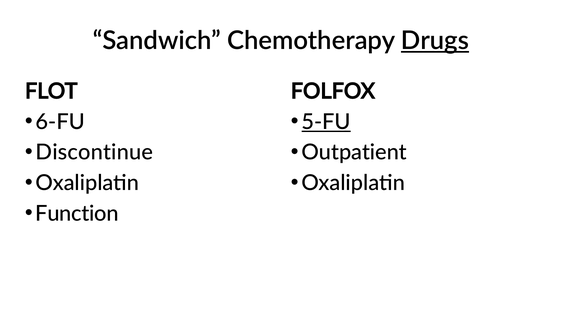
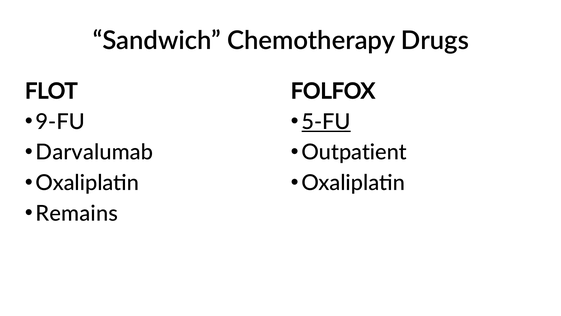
Drugs underline: present -> none (435, 41)
6-FU: 6-FU -> 9-FU (60, 122)
Discontinue: Discontinue -> Darvalumab (94, 152)
Function: Function -> Remains (77, 213)
